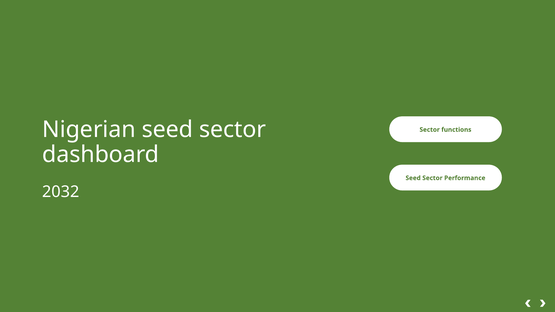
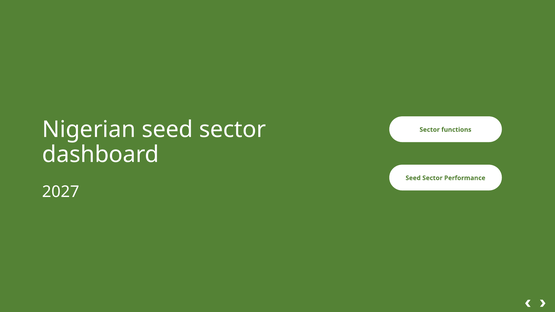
2032: 2032 -> 2027 (61, 192)
